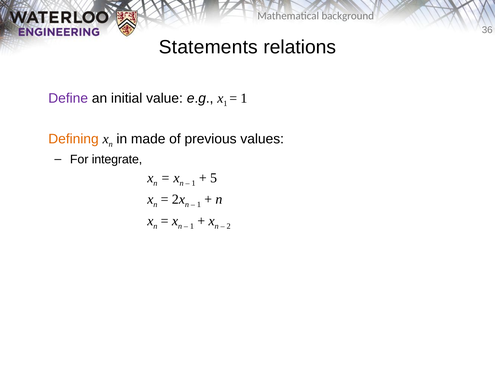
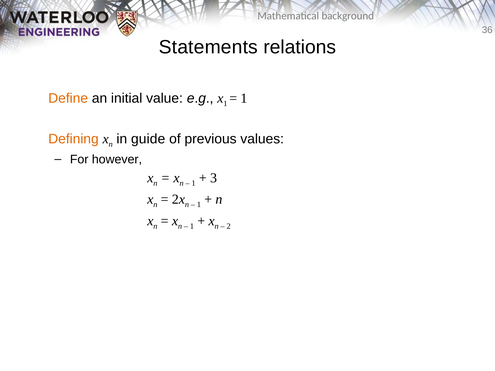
Define colour: purple -> orange (68, 98)
made: made -> guide (148, 139)
integrate: integrate -> however (117, 159)
5: 5 -> 3 (214, 178)
